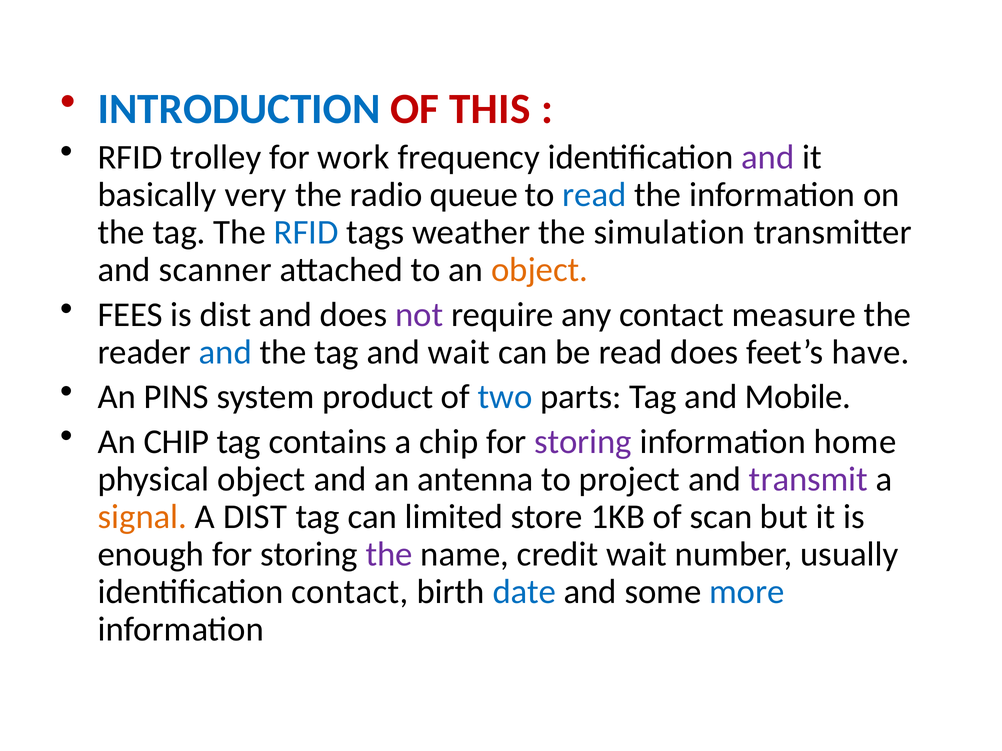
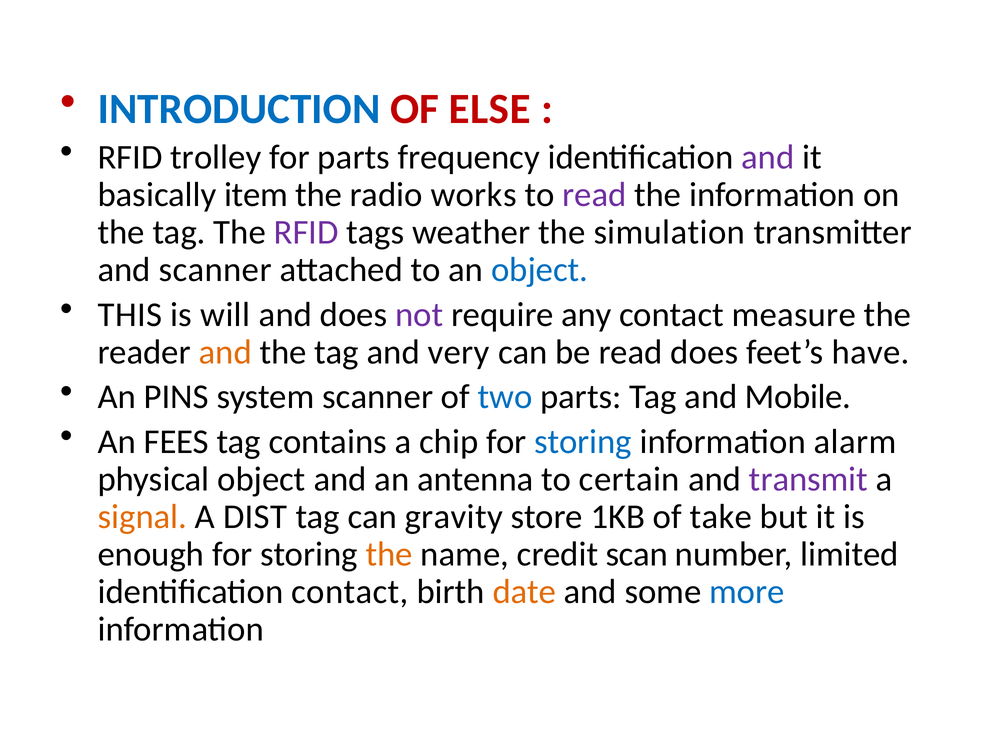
THIS: THIS -> ELSE (490, 109)
for work: work -> parts (354, 157)
very: very -> item (256, 195)
queue: queue -> works (474, 195)
read colour: blue -> purple (594, 195)
RFID colour: blue -> purple (306, 232)
object colour: orange -> blue (540, 270)
FEES: FEES -> THIS (130, 315)
is dist: dist -> will (225, 315)
and colour: blue -> orange (225, 352)
and wait: wait -> very (459, 352)
system product: product -> scanner (378, 397)
An CHIP: CHIP -> FEES (176, 442)
storing colour: purple -> blue (583, 442)
home: home -> alarm (855, 442)
project: project -> certain (629, 480)
limited: limited -> gravity (454, 517)
scan: scan -> take (721, 517)
the colour: purple -> orange (389, 555)
credit wait: wait -> scan (637, 555)
usually: usually -> limited (849, 555)
date colour: blue -> orange (524, 592)
